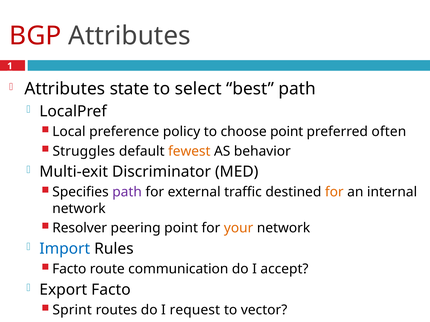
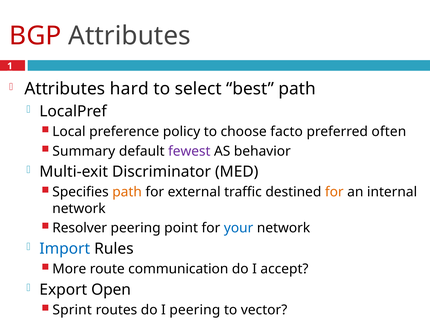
state: state -> hard (129, 89)
choose point: point -> facto (287, 132)
Struggles: Struggles -> Summary (84, 151)
fewest colour: orange -> purple (189, 151)
path colour: purple -> orange (127, 192)
your colour: orange -> blue (239, 228)
Facto: Facto -> More (69, 269)
Export Facto: Facto -> Open (111, 290)
I request: request -> peering (195, 310)
